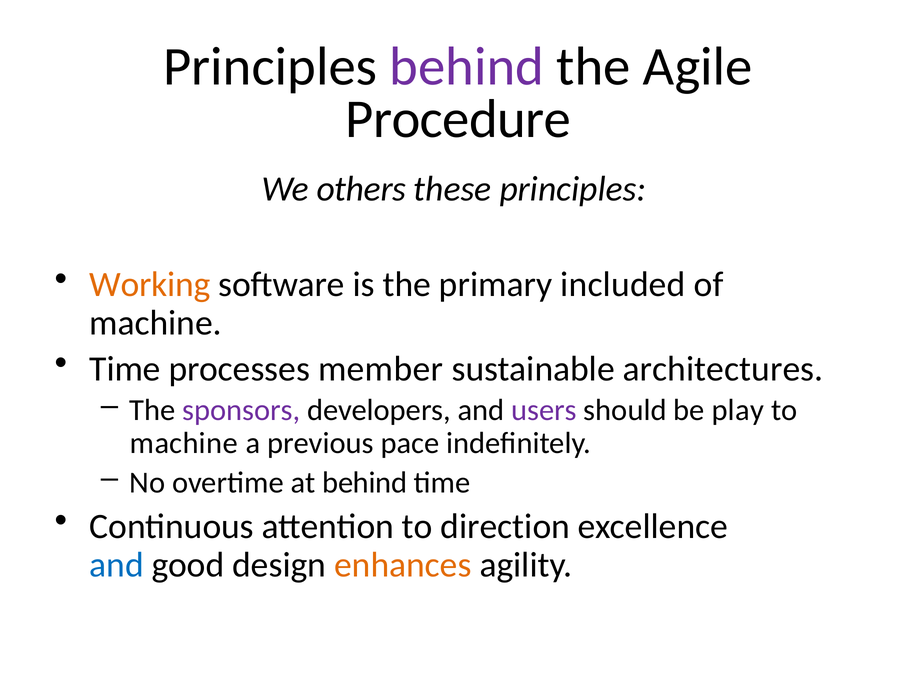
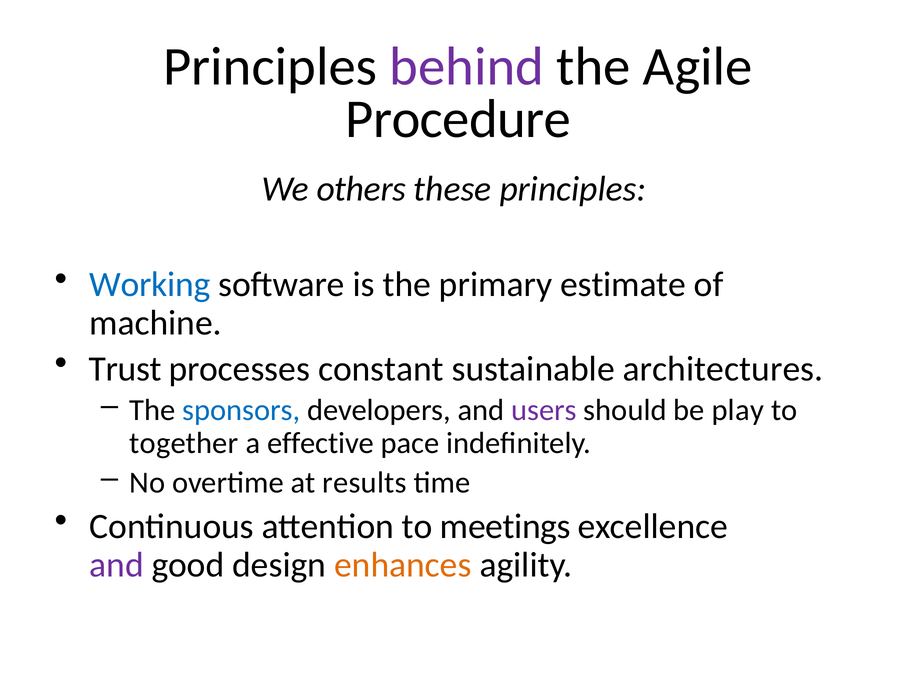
Working colour: orange -> blue (150, 285)
included: included -> estimate (623, 285)
Time: Time -> Trust (125, 369)
member: member -> constant (381, 369)
sponsors colour: purple -> blue (241, 410)
machine: machine -> together (184, 443)
previous: previous -> effective (321, 443)
at behind: behind -> results (364, 483)
direction: direction -> meetings (505, 526)
and colour: blue -> purple (117, 565)
